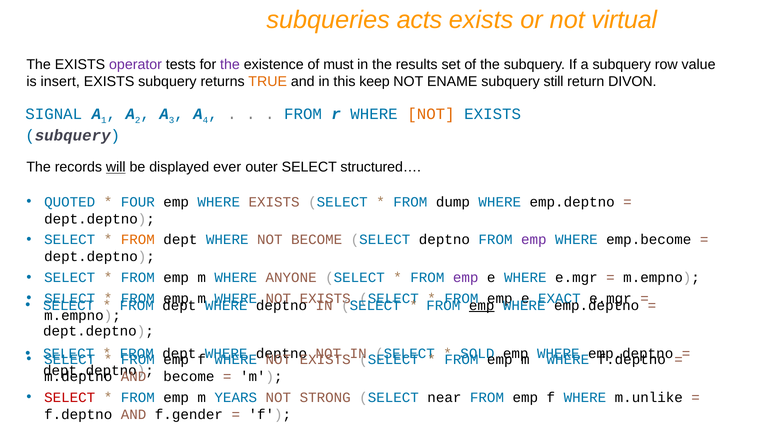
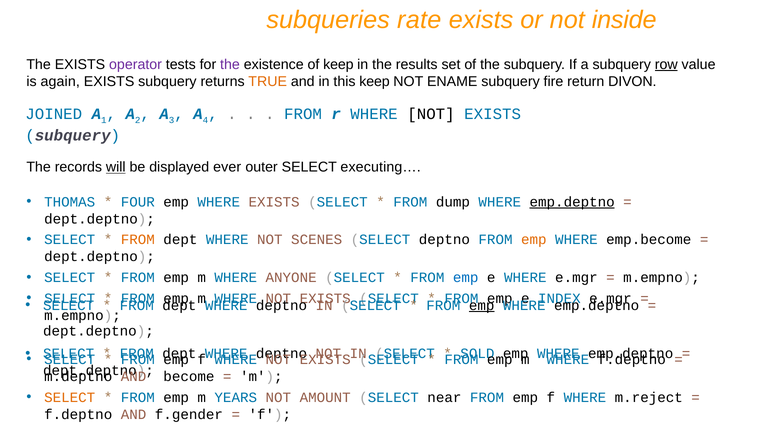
acts: acts -> rate (419, 20)
virtual: virtual -> inside (624, 20)
of must: must -> keep (338, 64)
row underline: none -> present (666, 64)
insert: insert -> again (60, 81)
still: still -> fire (553, 81)
SIGNAL: SIGNAL -> JOINED (54, 114)
NOT colour: orange -> black (431, 114)
structured…: structured… -> executing… (381, 167)
QUOTED: QUOTED -> THOMAS (70, 202)
emp.deptno underline: none -> present (572, 202)
NOT BECOME: BECOME -> SCENES (317, 240)
emp colour: purple -> orange (534, 240)
emp colour: purple -> blue (466, 277)
EXACT: EXACT -> INDEX (559, 298)
SELECT colour: red -> orange (70, 397)
STRONG: STRONG -> AMOUNT (325, 397)
m.unlike: m.unlike -> m.reject (649, 397)
